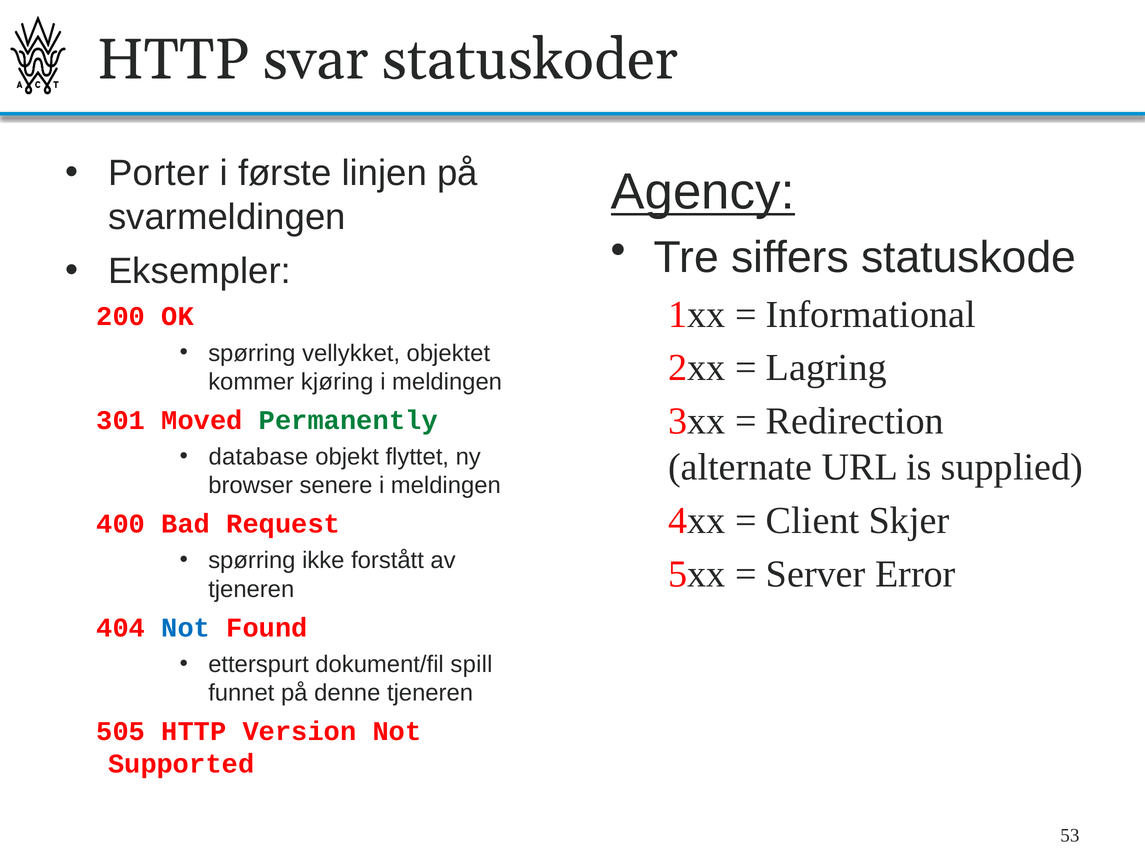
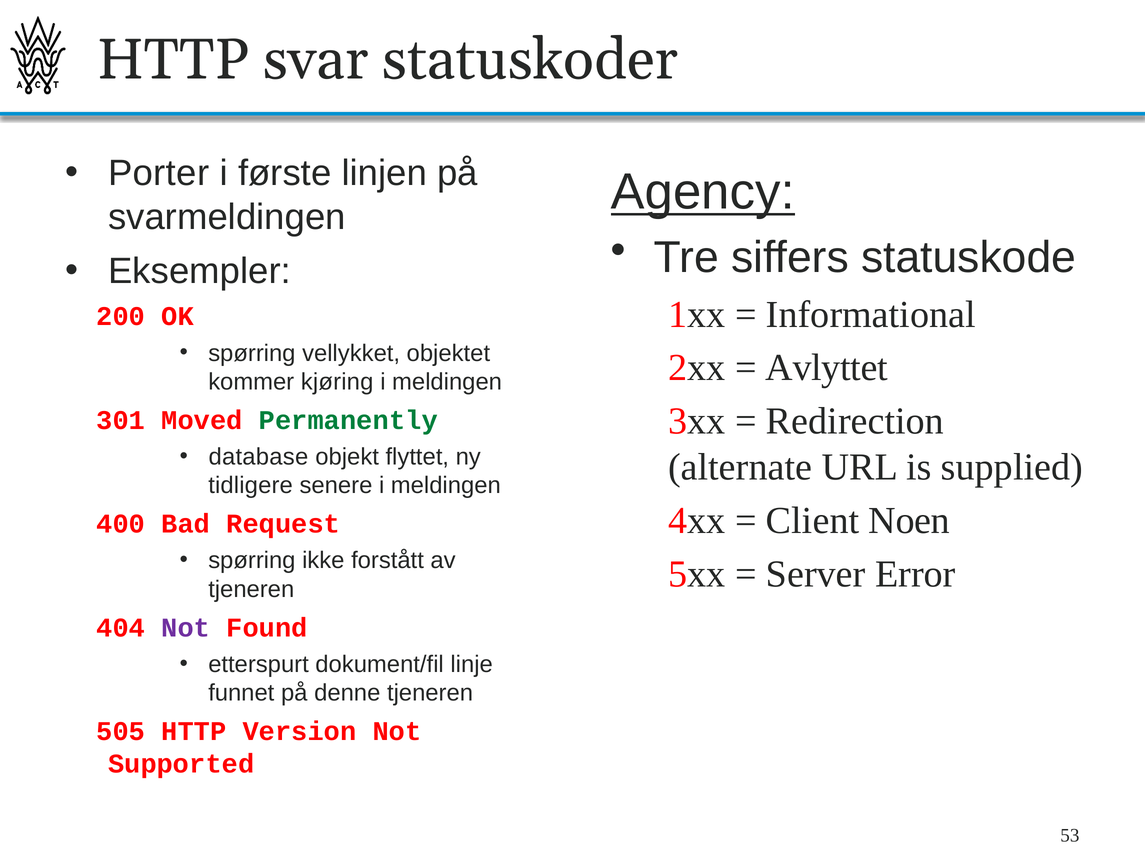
Lagring: Lagring -> Avlyttet (827, 368)
browser: browser -> tidligere (251, 485)
Skjer: Skjer -> Noen (909, 520)
Not colour: blue -> purple (186, 627)
spill: spill -> linje (472, 664)
